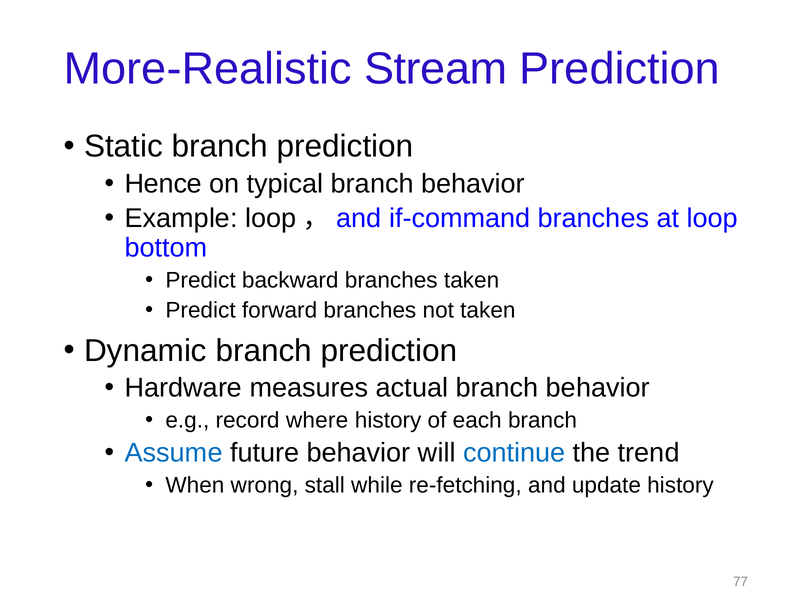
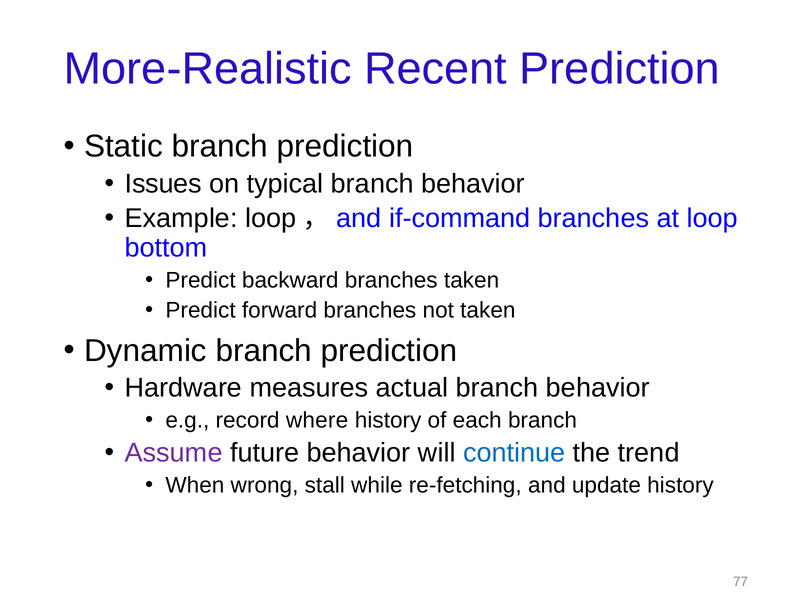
Stream: Stream -> Recent (436, 69)
Hence: Hence -> Issues (163, 184)
Assume colour: blue -> purple (174, 453)
